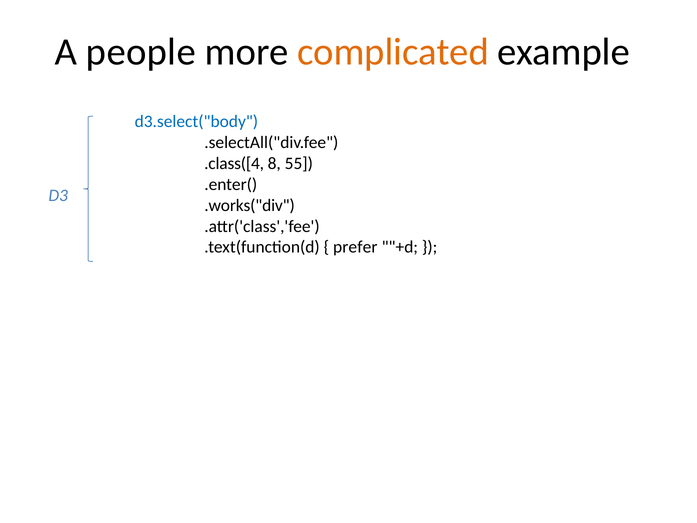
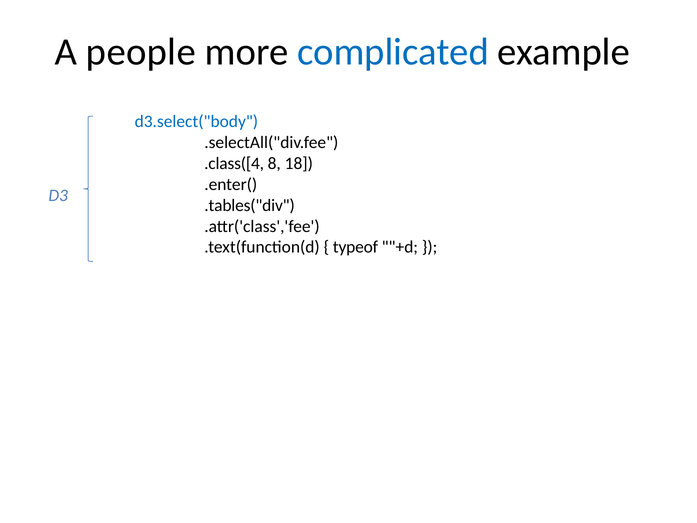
complicated colour: orange -> blue (393, 52)
55: 55 -> 18 (299, 163)
.works("div: .works("div -> .tables("div (250, 205)
prefer: prefer -> typeof (355, 247)
